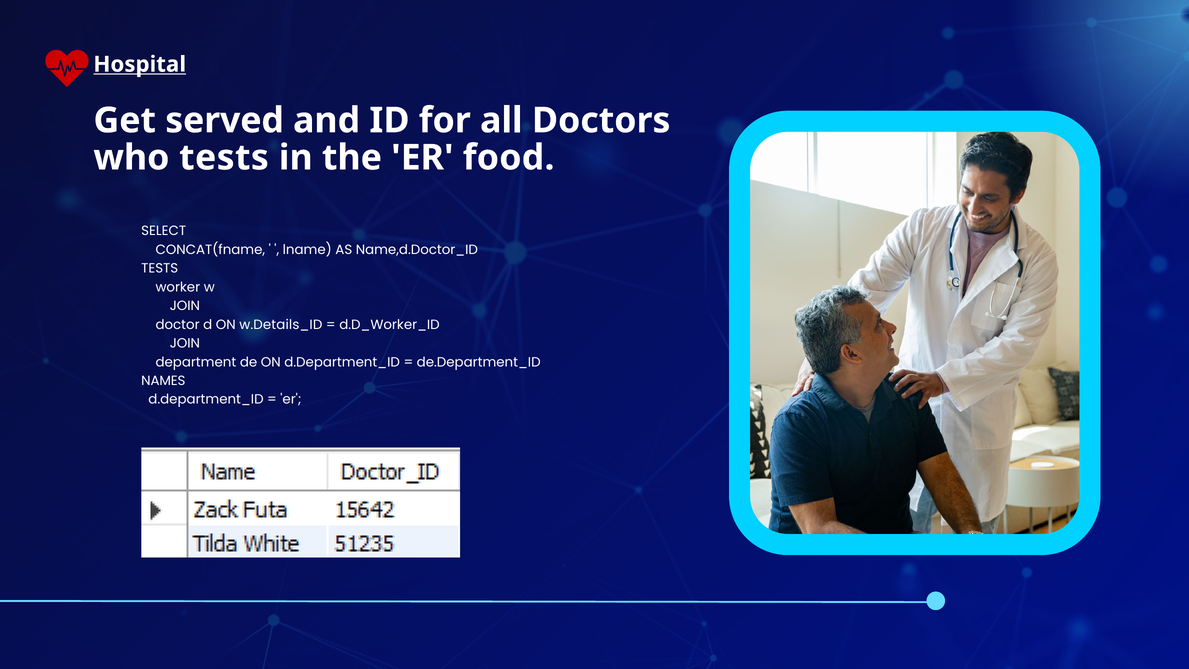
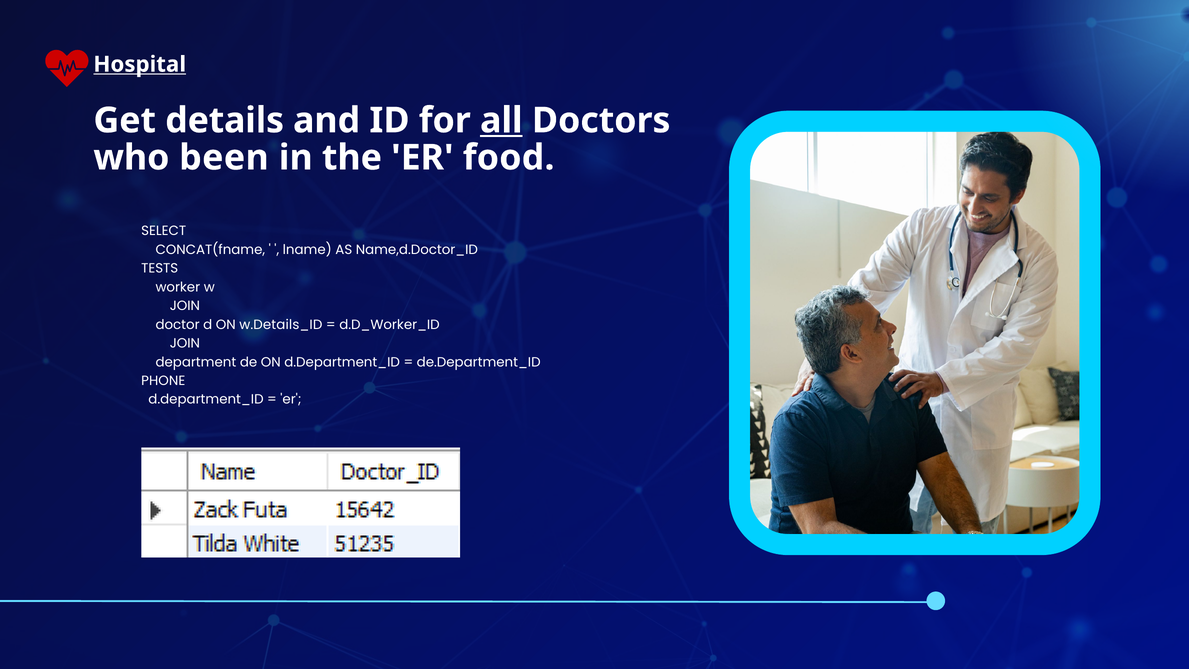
served: served -> details (225, 120)
all underline: none -> present (501, 120)
who tests: tests -> been (224, 158)
NAMES: NAMES -> PHONE (163, 381)
